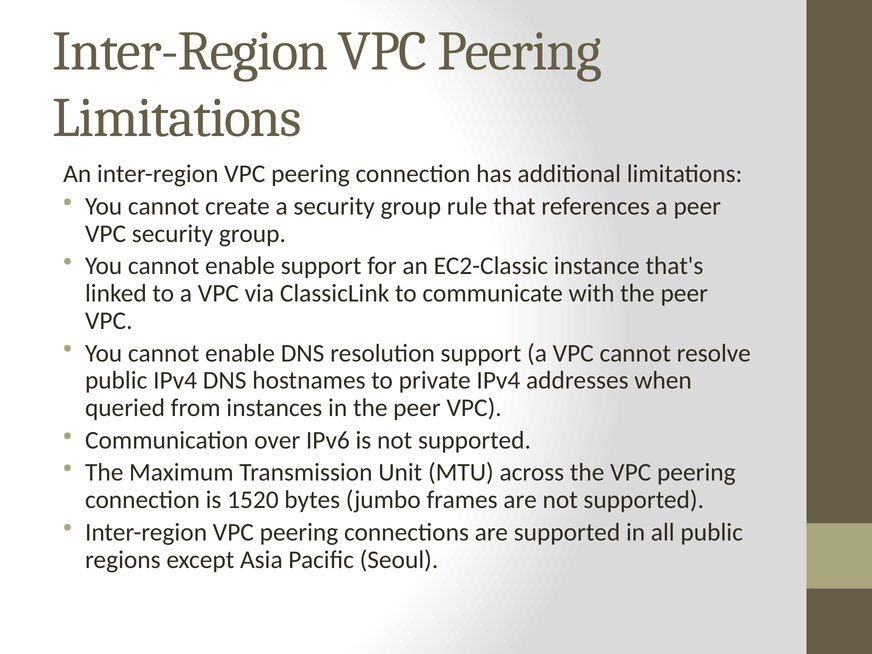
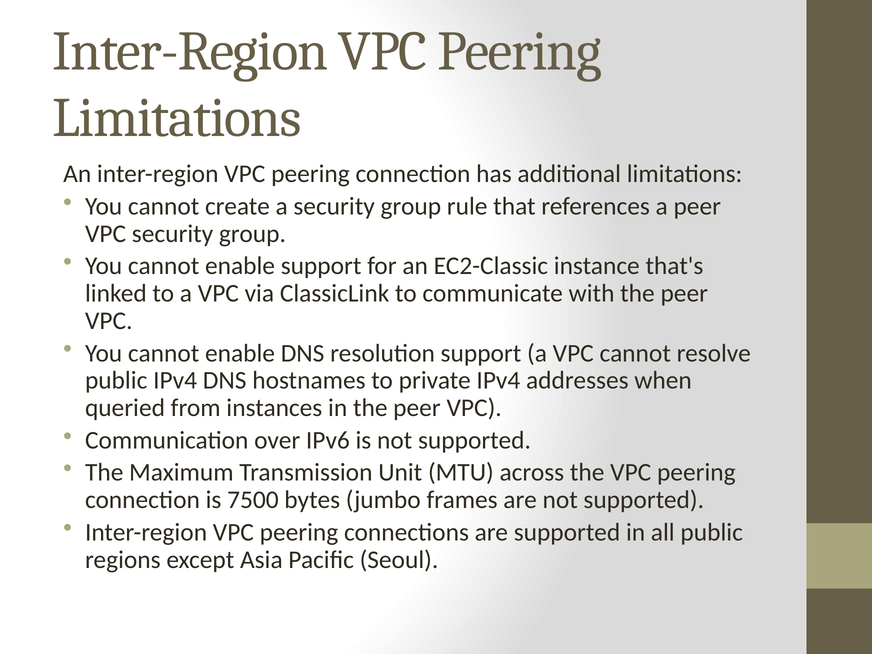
1520: 1520 -> 7500 (253, 500)
